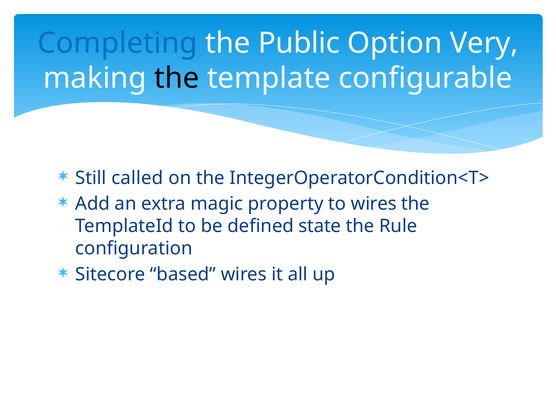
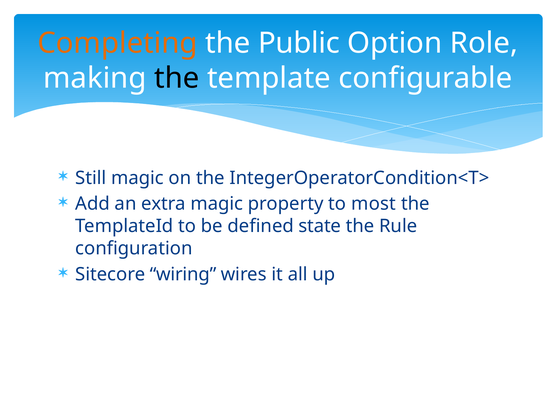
Completing colour: blue -> orange (117, 43)
Very: Very -> Role (484, 43)
Still called: called -> magic (137, 178)
to wires: wires -> most (374, 204)
based: based -> wiring (183, 274)
